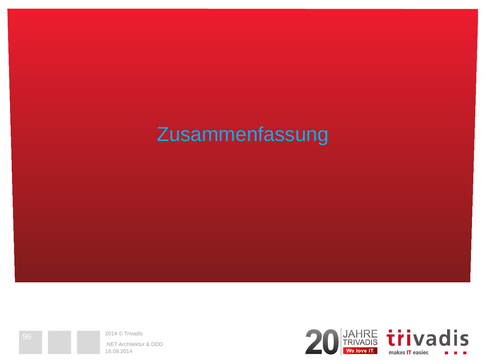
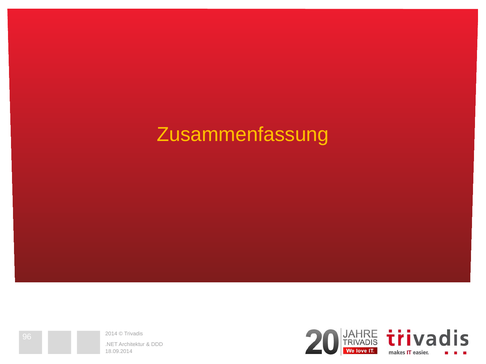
Zusammenfassung colour: light blue -> yellow (243, 135)
